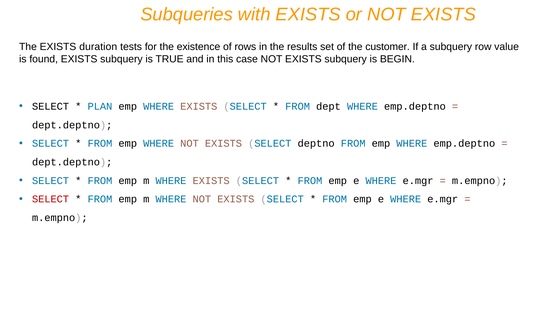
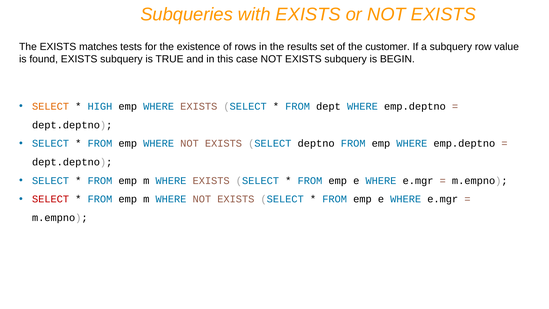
duration: duration -> matches (98, 47)
SELECT colour: black -> orange (51, 106)
PLAN: PLAN -> HIGH (100, 106)
